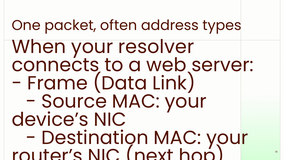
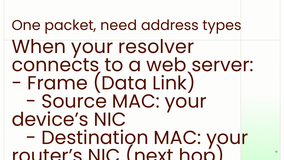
often: often -> need (119, 25)
